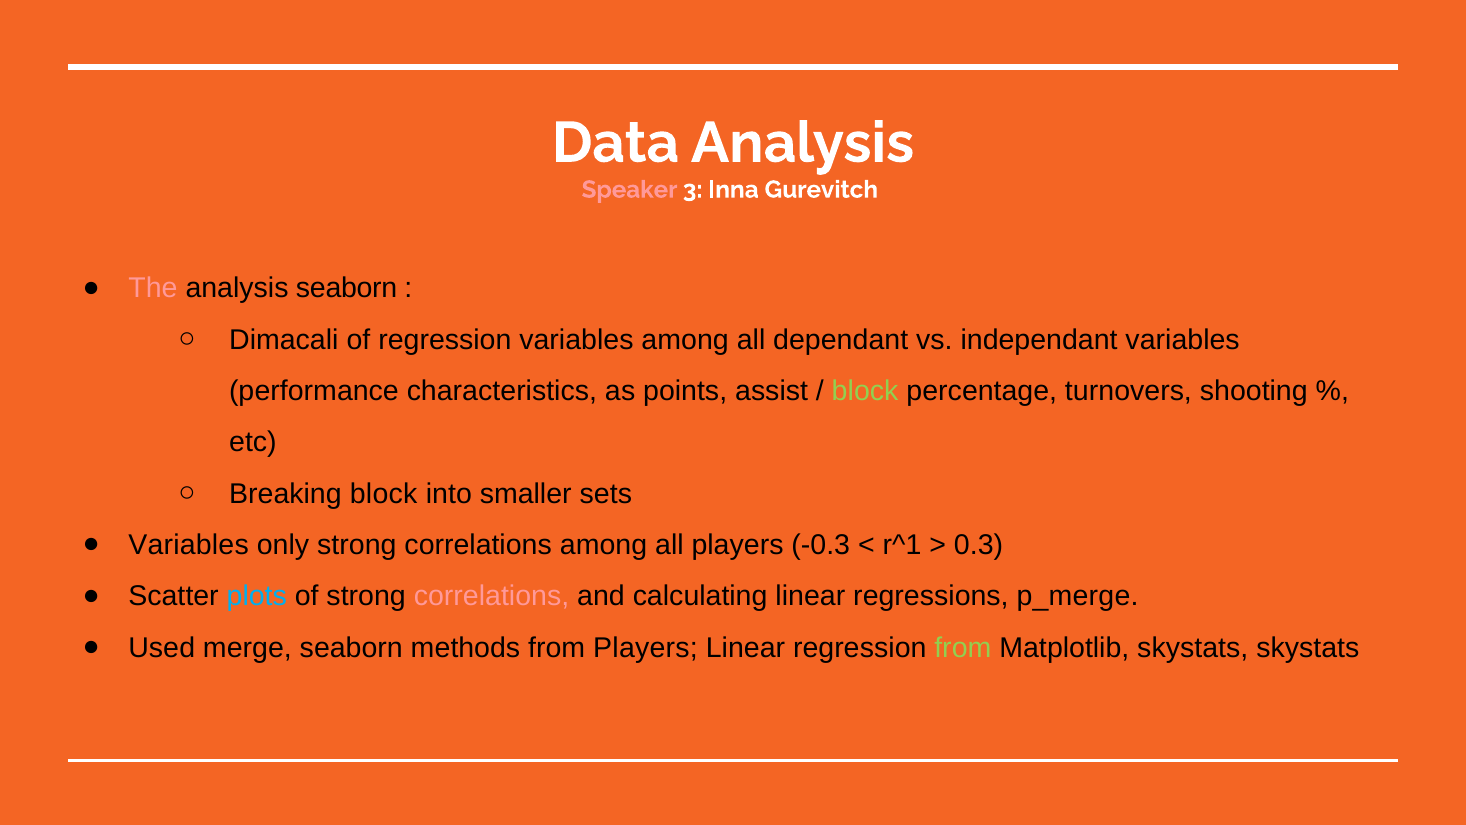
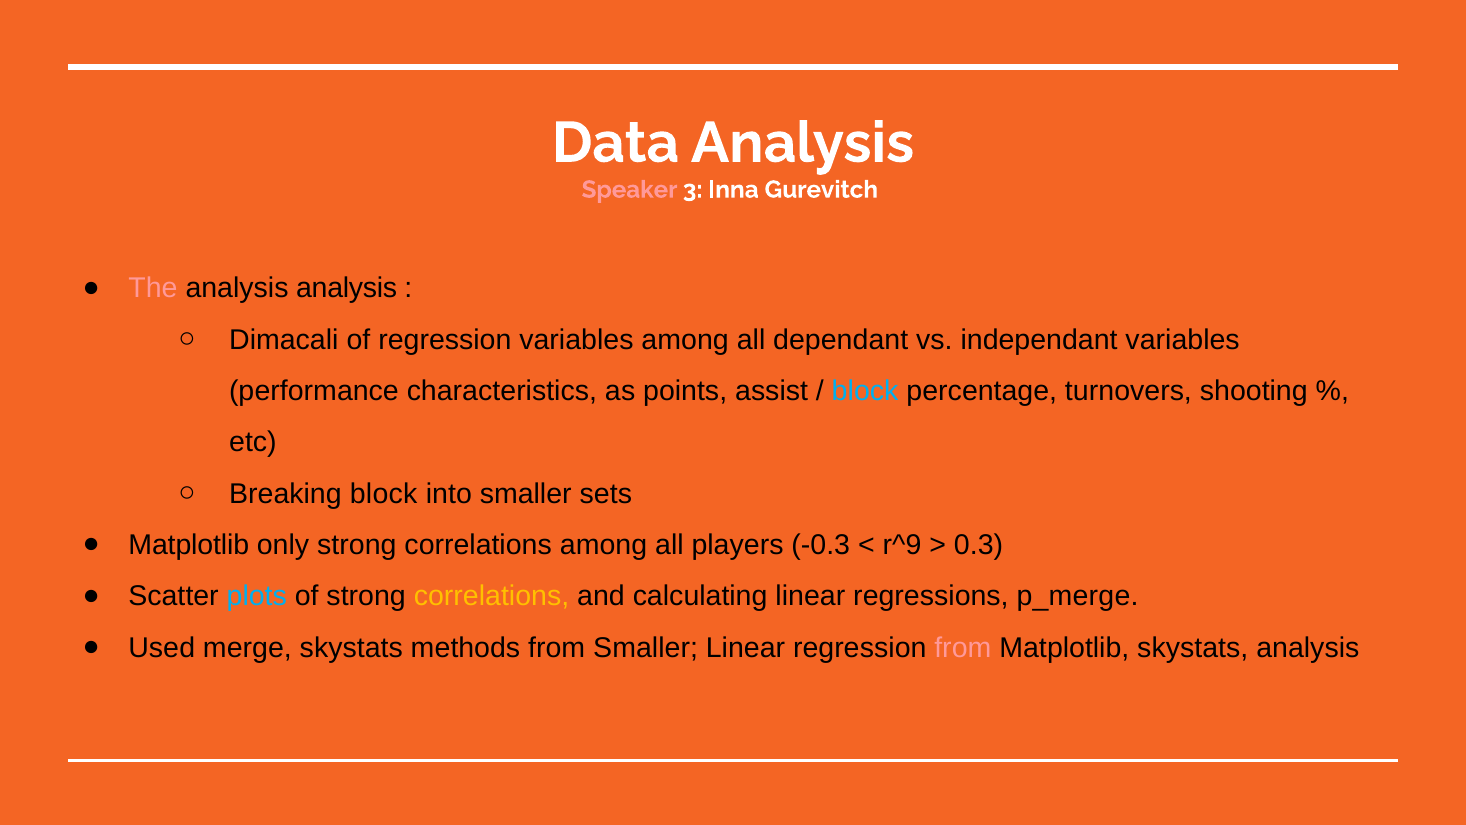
analysis seaborn: seaborn -> analysis (347, 288)
block colour: light green -> light blue (865, 391)
Variables: Variables -> Matplotlib (189, 545)
r^1: r^1 -> r^9 (902, 545)
correlations colour: pink -> yellow (492, 596)
merge seaborn: seaborn -> skystats (351, 647)
from Players: Players -> Smaller (646, 647)
from colour: light green -> pink (963, 647)
skystats skystats: skystats -> analysis (1308, 647)
